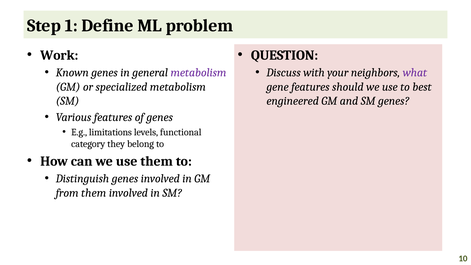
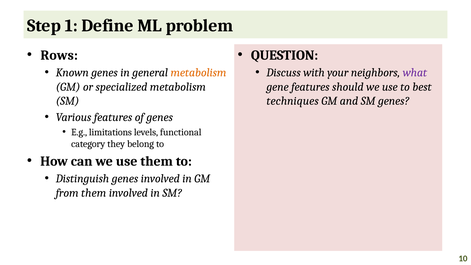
Work: Work -> Rows (59, 55)
metabolism colour: purple -> orange (198, 73)
engineered: engineered -> techniques (293, 101)
